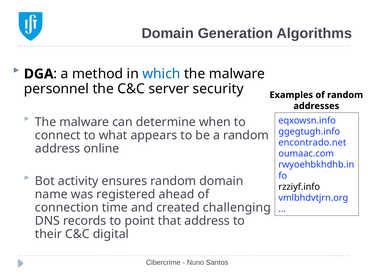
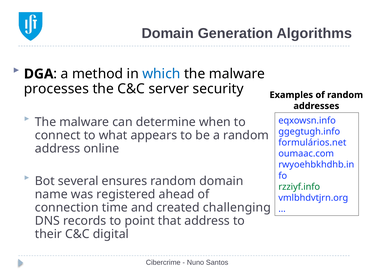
personnel: personnel -> processes (56, 89)
encontrado.net: encontrado.net -> formulários.net (312, 143)
activity: activity -> several (78, 181)
rzziyf.info colour: black -> green (299, 187)
